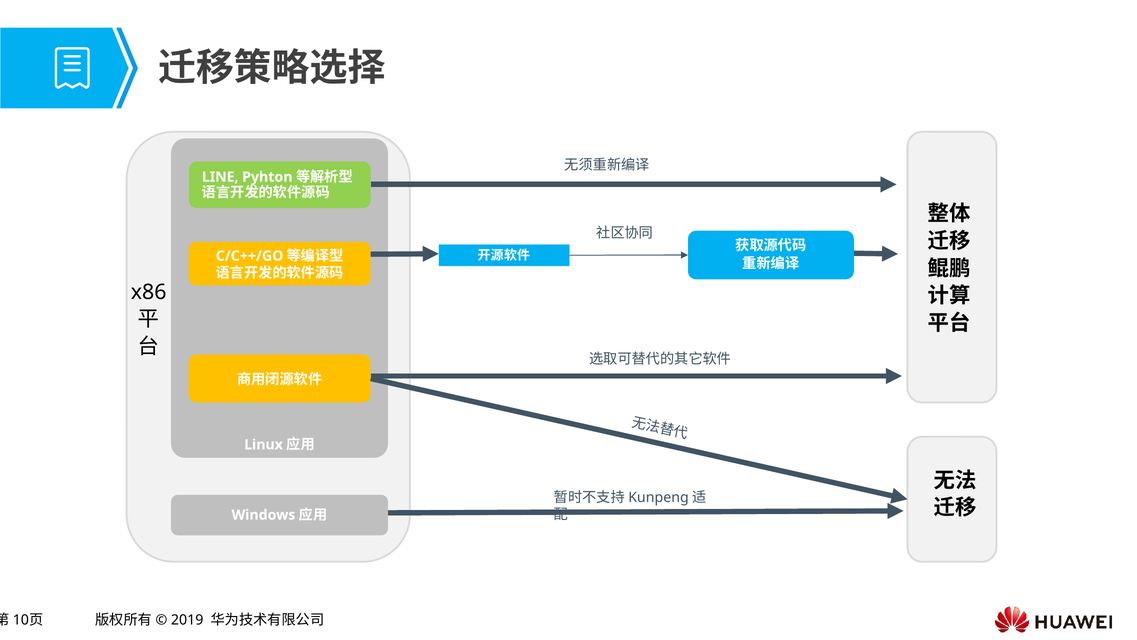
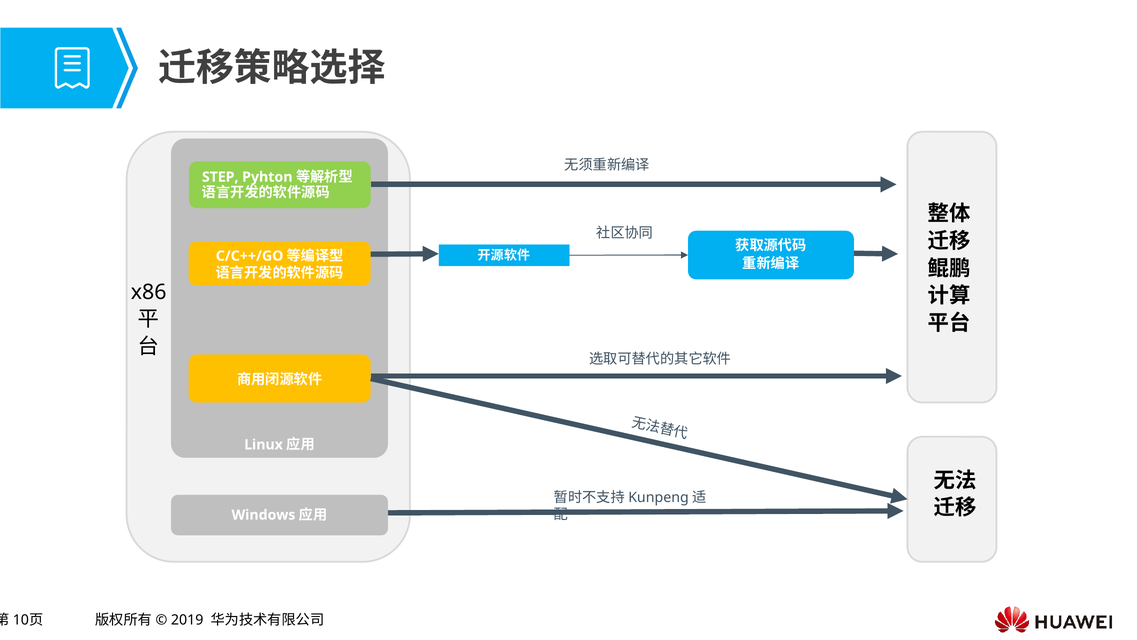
LINE: LINE -> STEP (220, 177)
